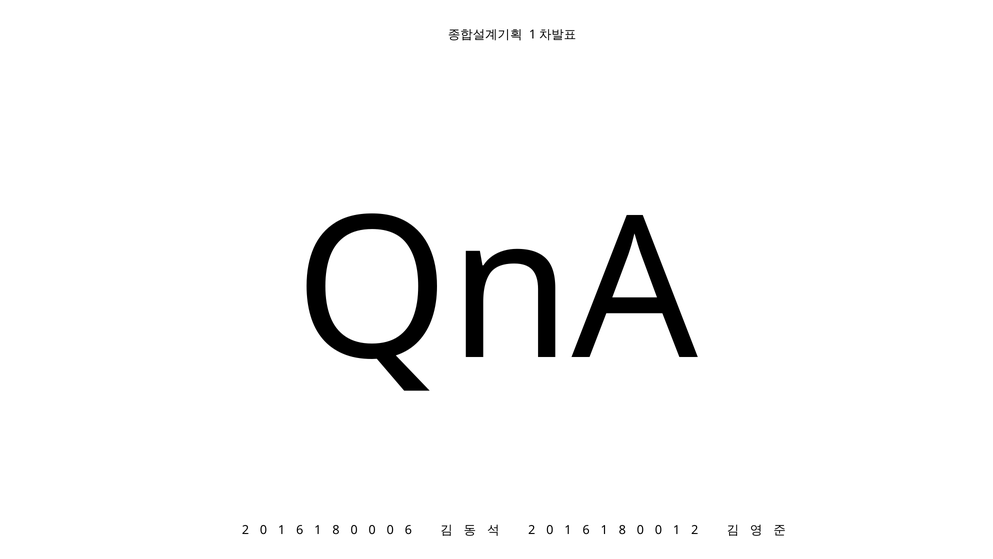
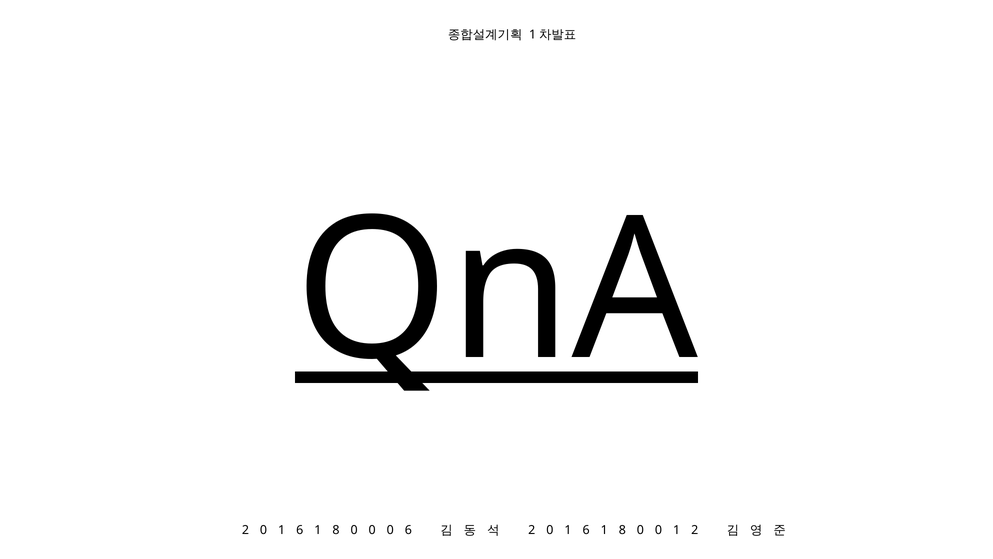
QnA underline: none -> present (496, 292)
